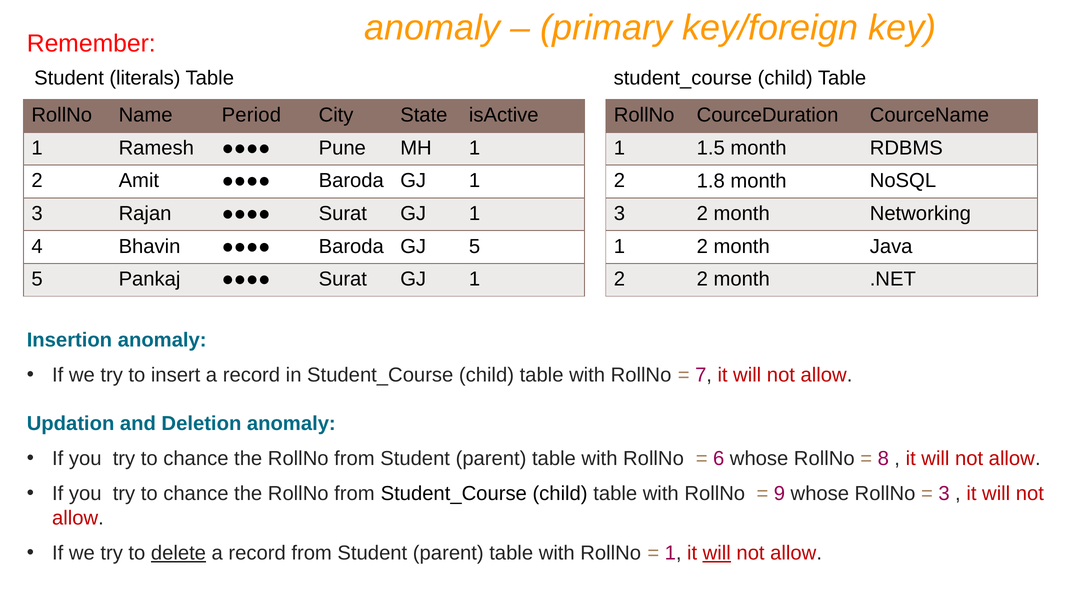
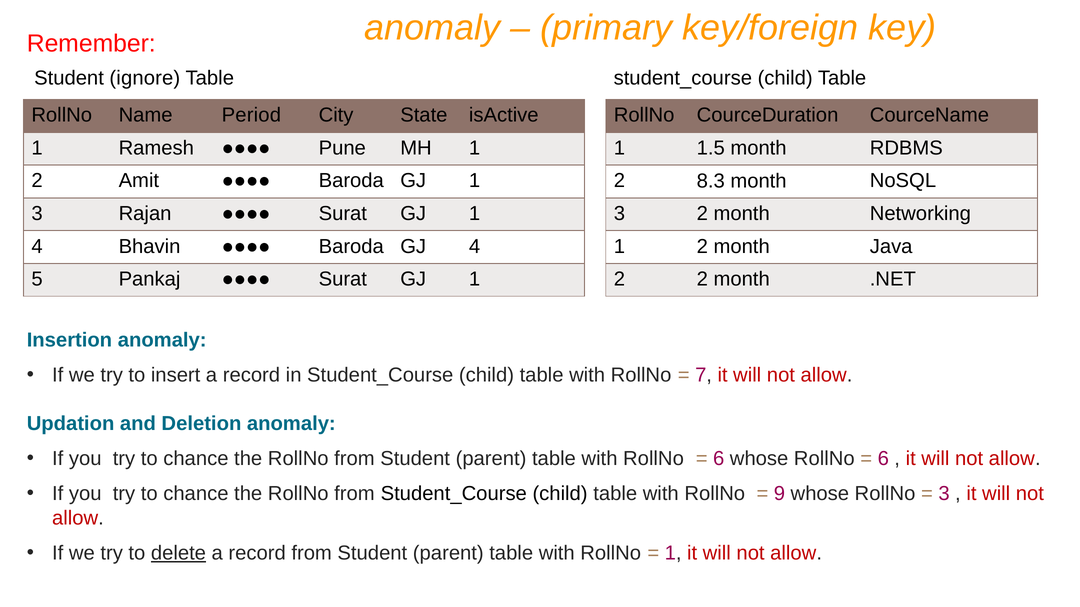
literals: literals -> ignore (145, 78)
1.8: 1.8 -> 8.3 (711, 181)
GJ 5: 5 -> 4 (475, 247)
8: 8 -> 6 (883, 459)
will underline: present -> none (717, 554)
